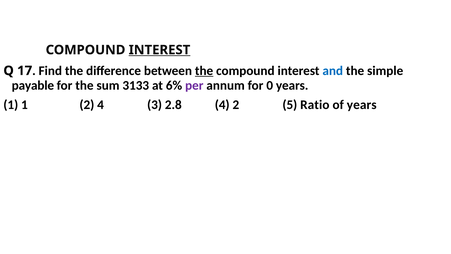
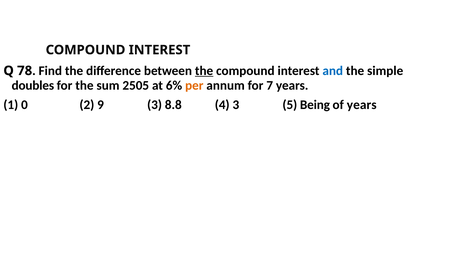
INTEREST underline: present -> none (160, 50)
17: 17 -> 78 (25, 71)
payable: payable -> doubles (33, 85)
3133: 3133 -> 2505 (136, 85)
per colour: purple -> orange (194, 85)
0: 0 -> 7 (270, 85)
1 1: 1 -> 0 (24, 105)
2 4: 4 -> 9 (101, 105)
2.8: 2.8 -> 8.8 (173, 105)
4 2: 2 -> 3 (236, 105)
Ratio: Ratio -> Being (315, 105)
